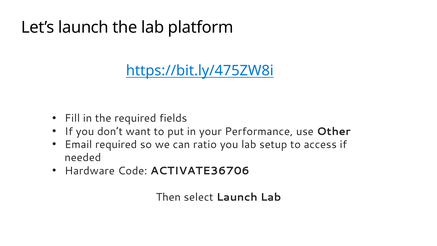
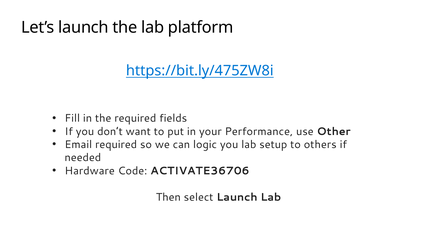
ratio: ratio -> logic (205, 144)
access: access -> others (320, 144)
